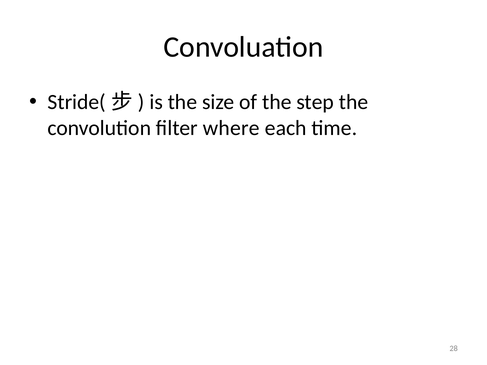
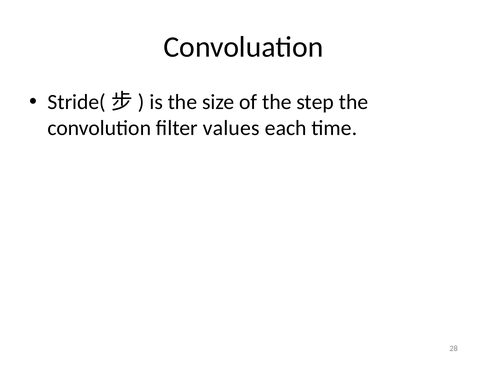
where: where -> values (231, 128)
